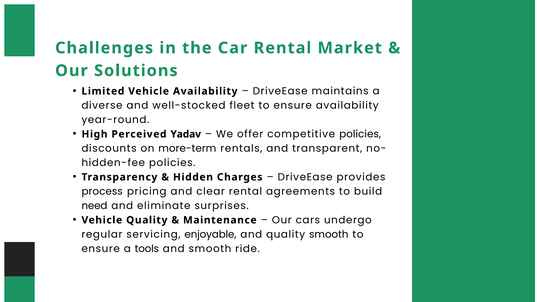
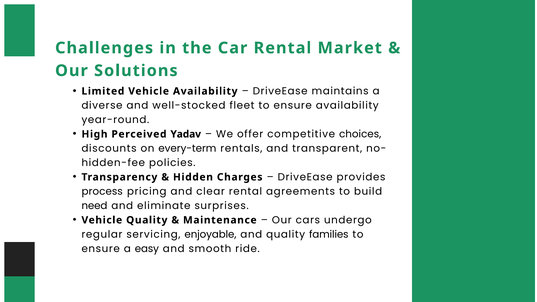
competitive policies: policies -> choices (360, 134)
more-term: more-term -> every-term (187, 148)
quality smooth: smooth -> families (329, 234)
tools: tools -> easy (147, 249)
